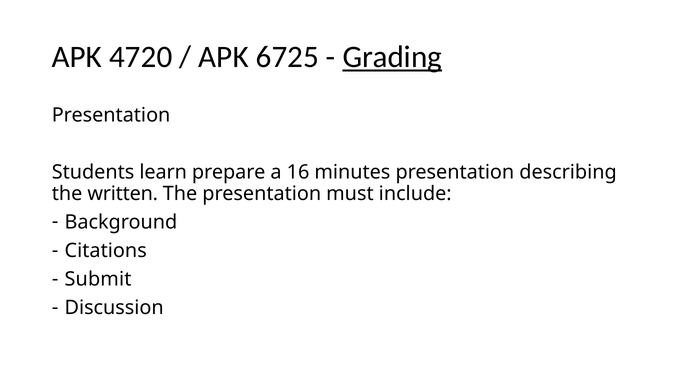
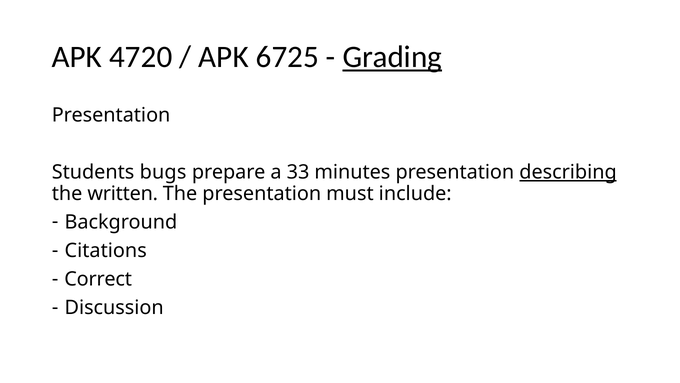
learn: learn -> bugs (163, 172)
16: 16 -> 33 (298, 172)
describing underline: none -> present (568, 172)
Submit: Submit -> Correct (98, 279)
